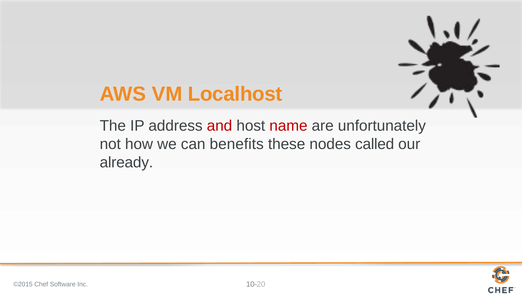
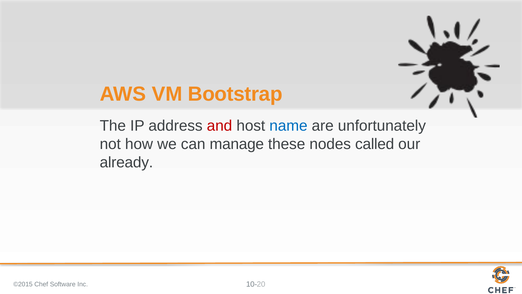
Localhost: Localhost -> Bootstrap (235, 94)
name colour: red -> blue (288, 126)
benefits: benefits -> manage (237, 144)
